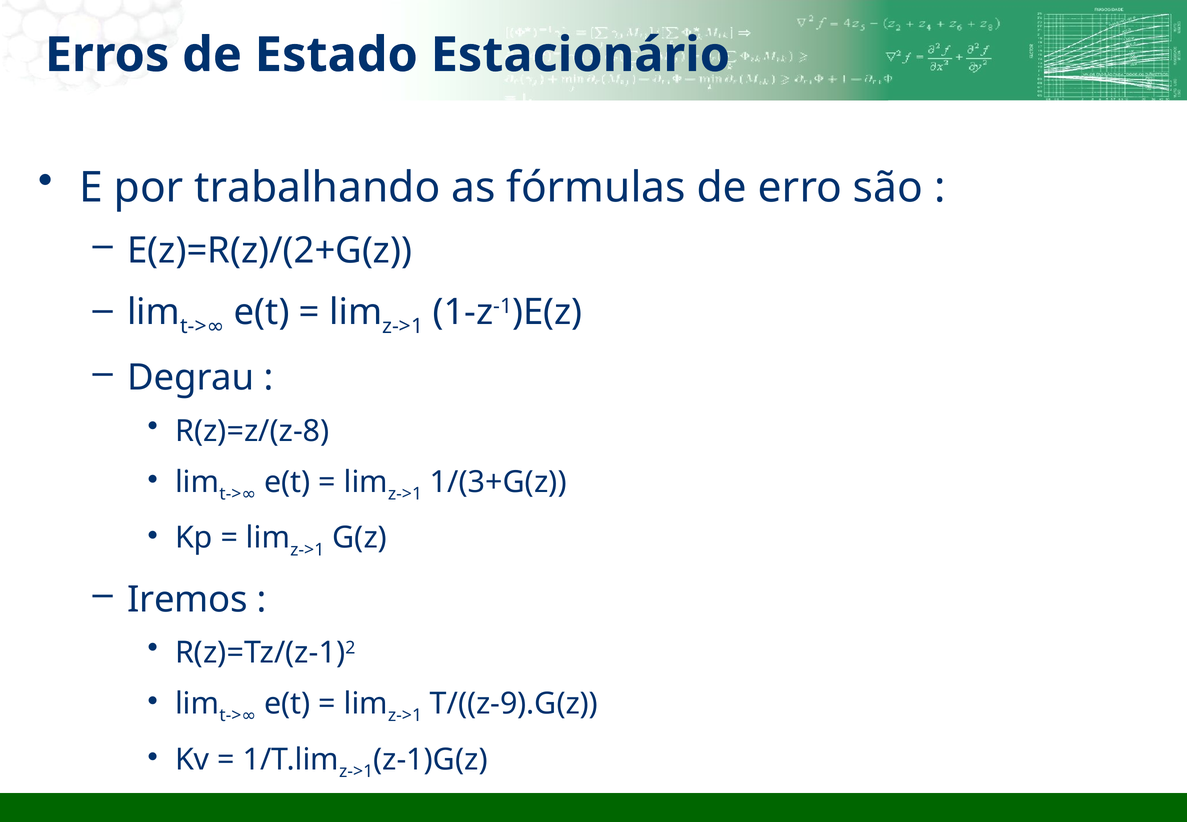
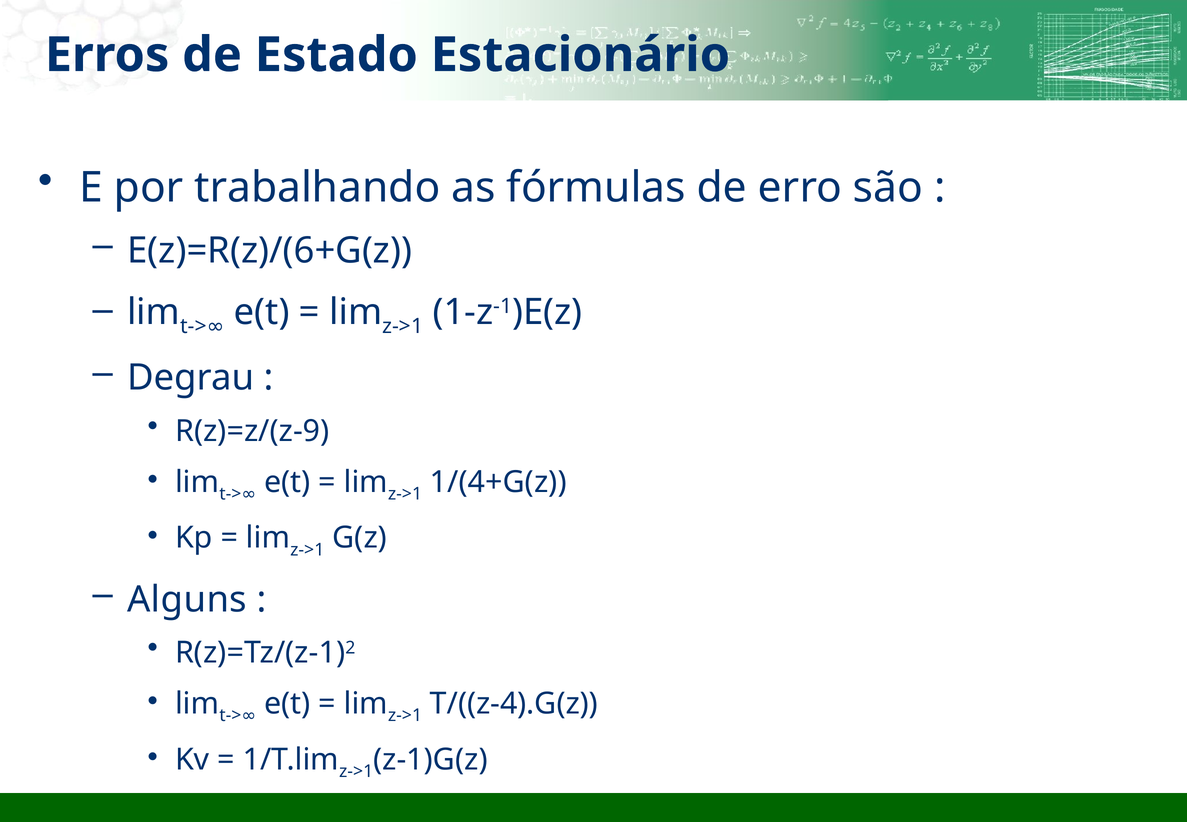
E(z)=R(z)/(2+G(z: E(z)=R(z)/(2+G(z -> E(z)=R(z)/(6+G(z (270, 251)
R(z)=z/(z-8: R(z)=z/(z-8 -> R(z)=z/(z-9 (252, 431)
1/(3+G(z: 1/(3+G(z -> 1/(4+G(z (498, 482)
Iremos: Iremos -> Alguns (187, 599)
T/((z-9).G(z: T/((z-9).G(z -> T/((z-4).G(z (514, 703)
